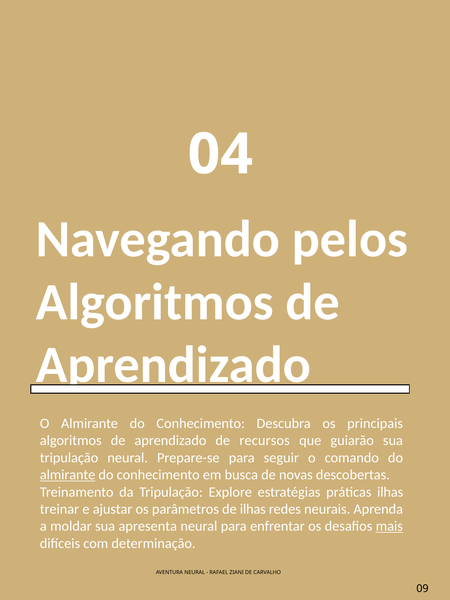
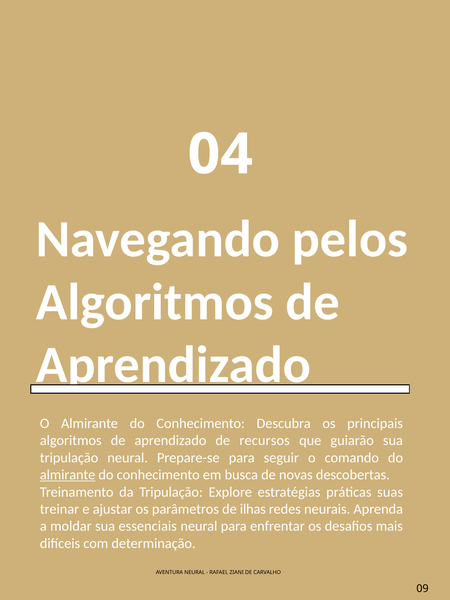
práticas ilhas: ilhas -> suas (390, 492)
apresenta: apresenta -> essenciais (148, 526)
mais underline: present -> none (389, 526)
